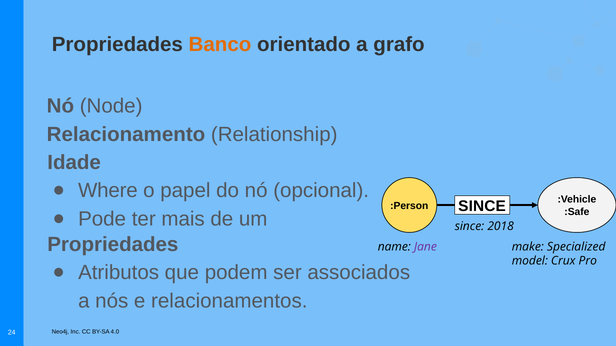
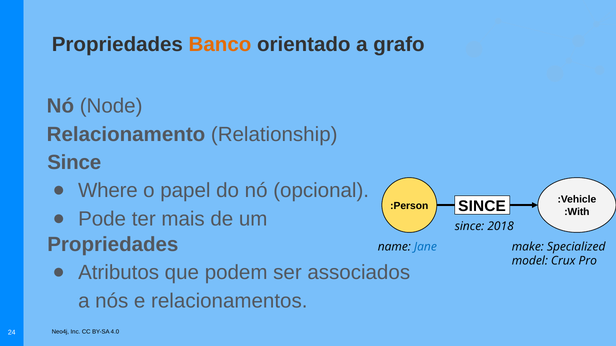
Idade: Idade -> Since (74, 163)
:Safe: :Safe -> :With (577, 212)
Jane colour: purple -> blue (425, 247)
